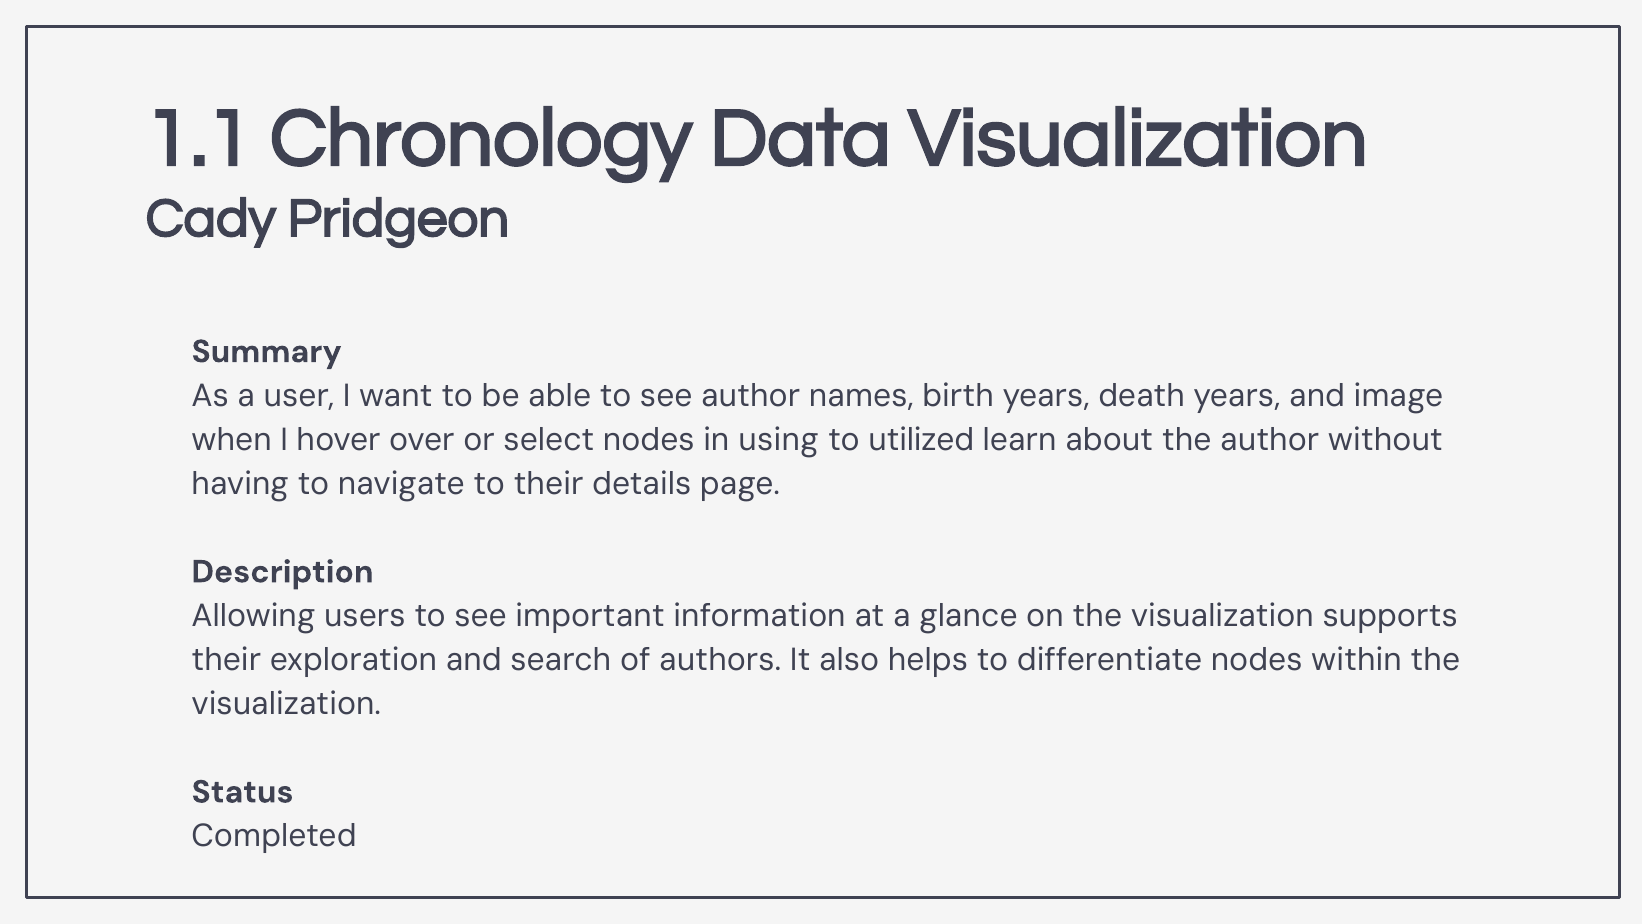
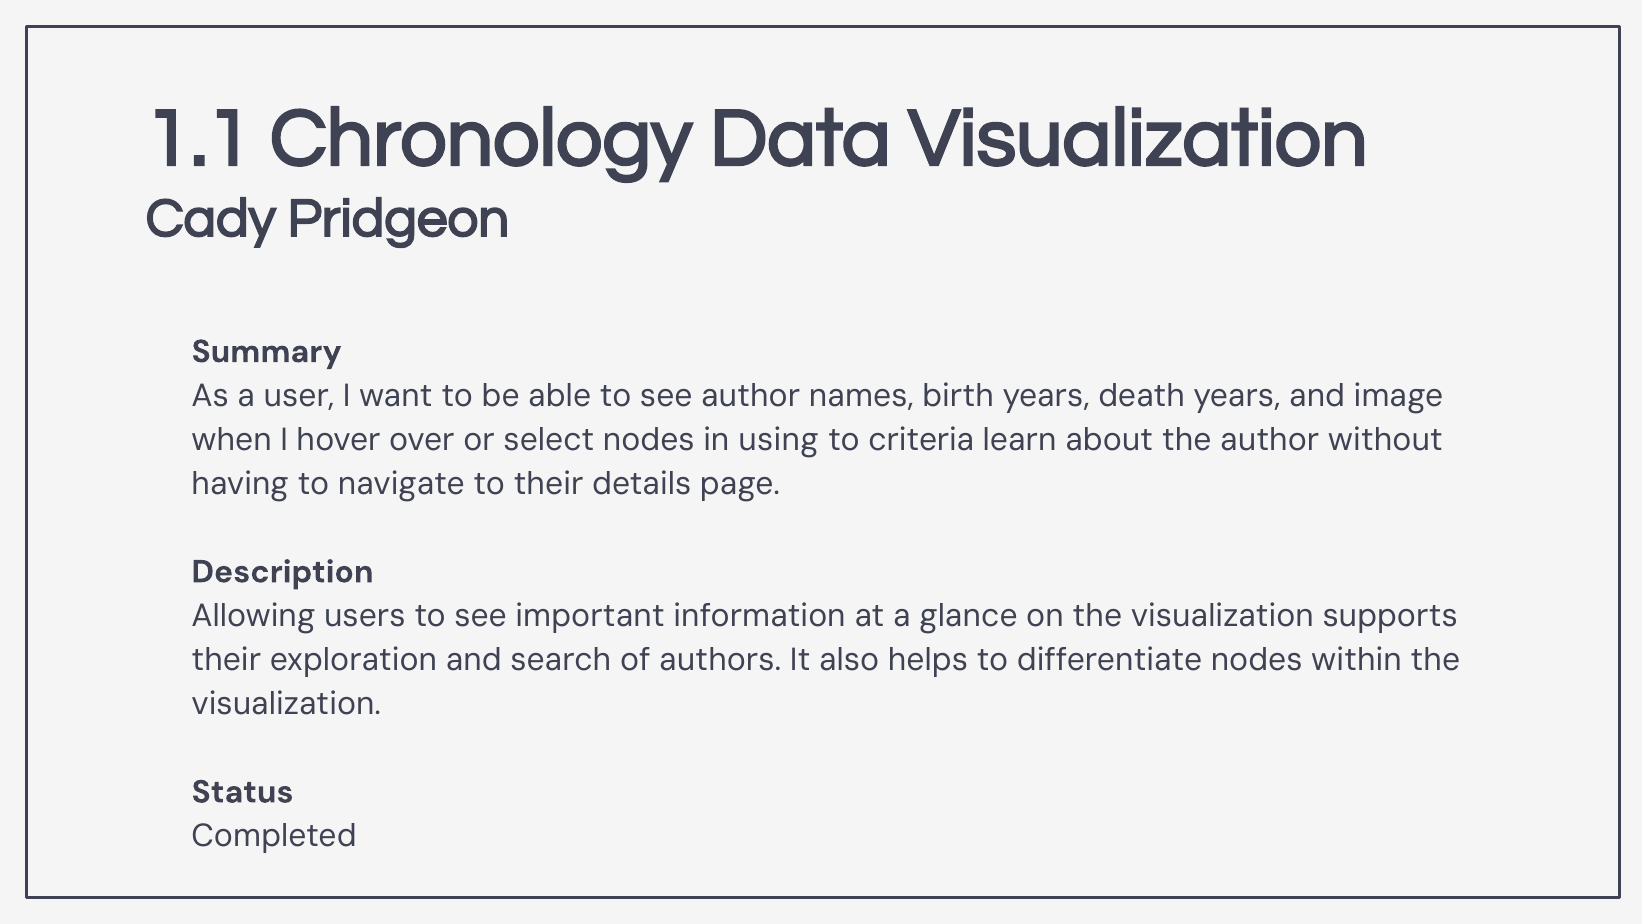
utilized: utilized -> criteria (921, 439)
